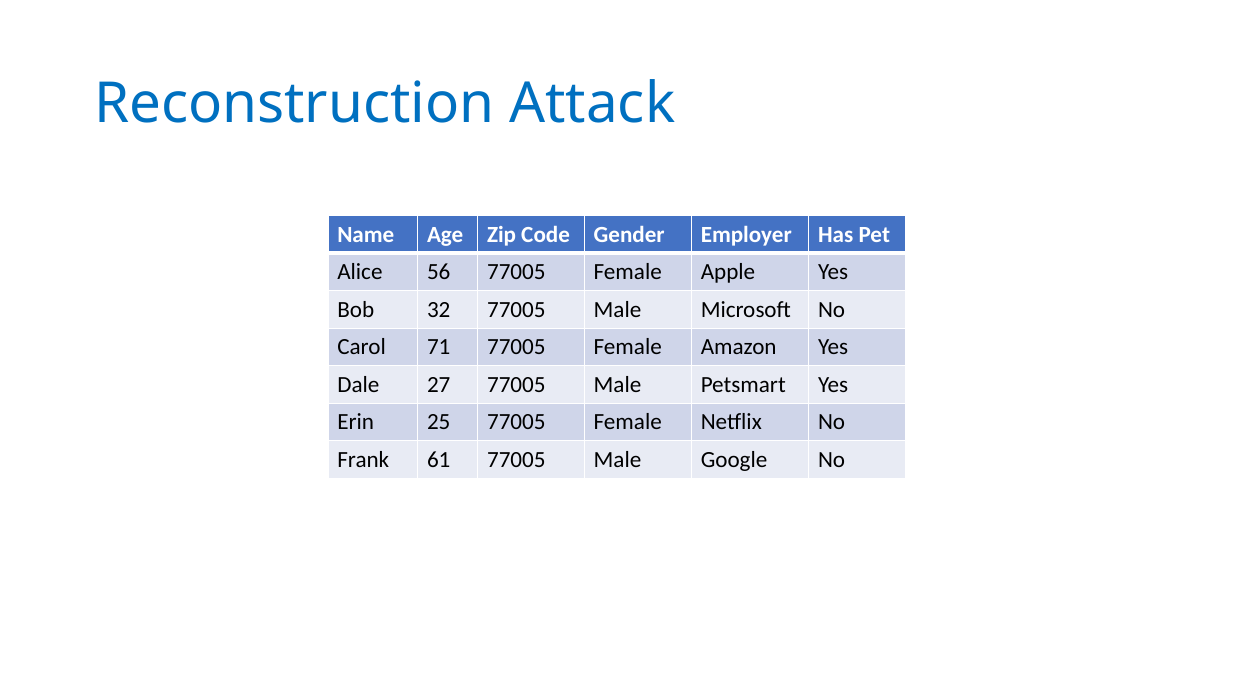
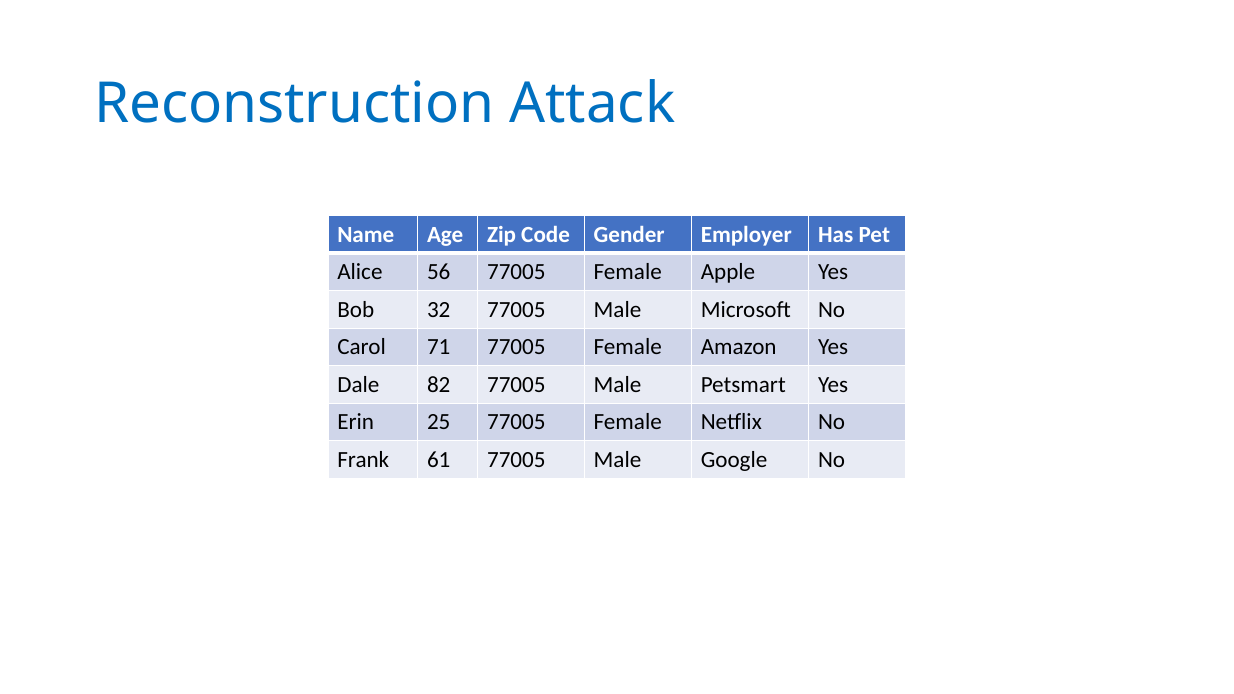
27: 27 -> 82 (439, 385)
